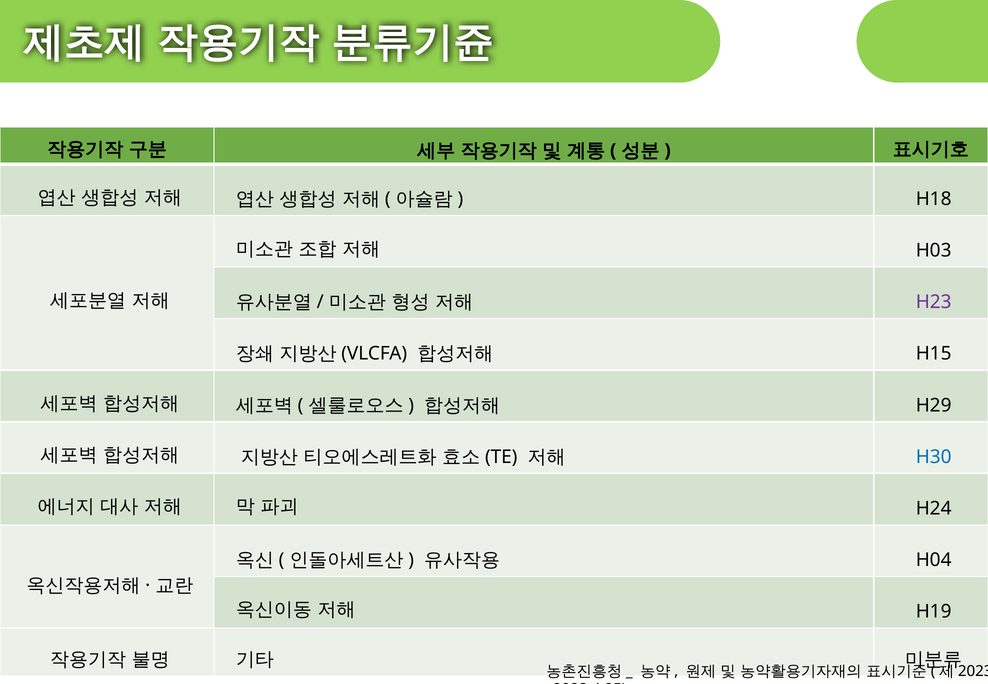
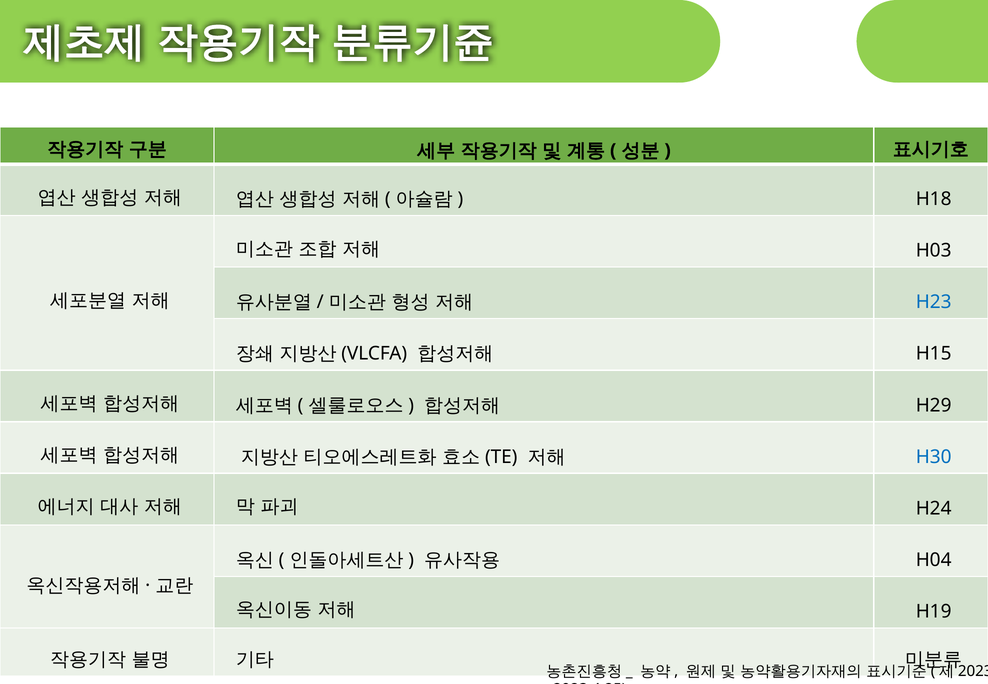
H23 colour: purple -> blue (934, 302)
